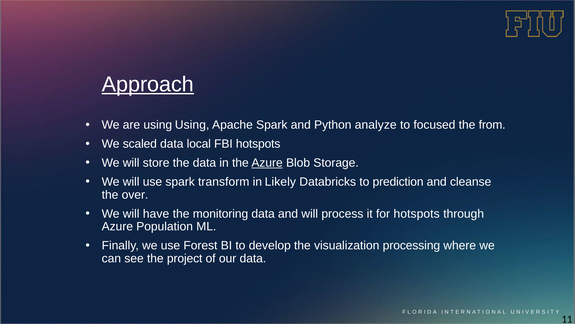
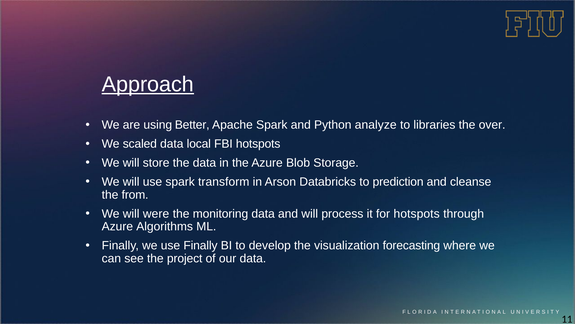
using Using: Using -> Better (192, 125)
focused: focused -> libraries (434, 125)
from: from -> over (492, 125)
Azure underline: present -> none (267, 163)
Likely: Likely -> Arson (280, 181)
over: over -> from (135, 194)
have: have -> were (156, 213)
Population: Population -> Algorithms (165, 226)
use Forest: Forest -> Finally (200, 245)
processing: processing -> forecasting (411, 245)
